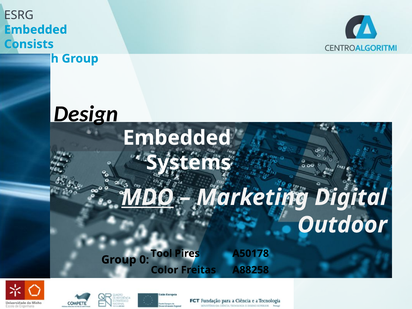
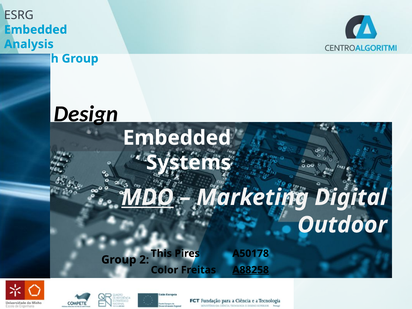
Consists: Consists -> Analysis (29, 44)
Tool: Tool -> This (161, 253)
0: 0 -> 2 (144, 260)
A88258 underline: none -> present (251, 270)
